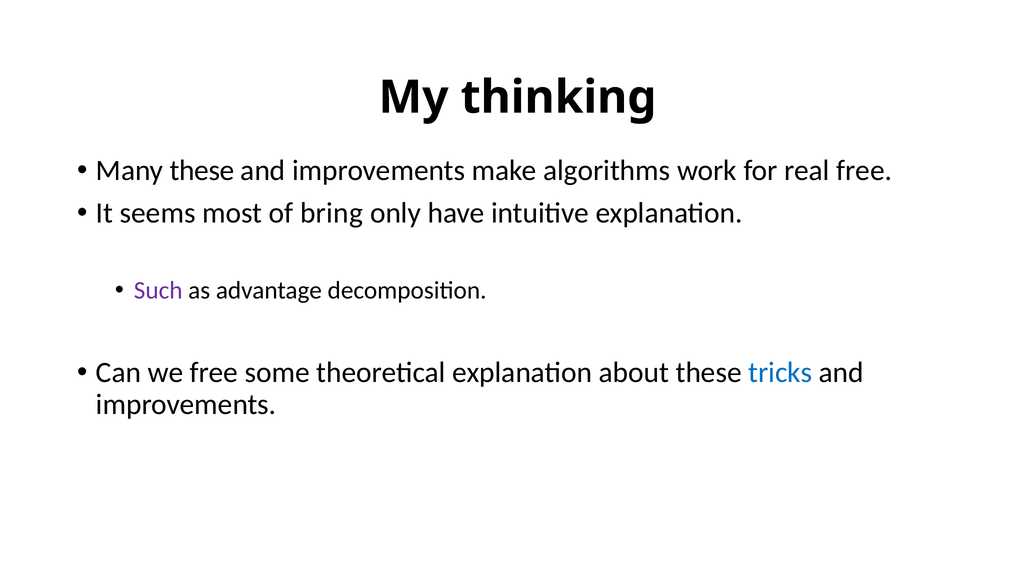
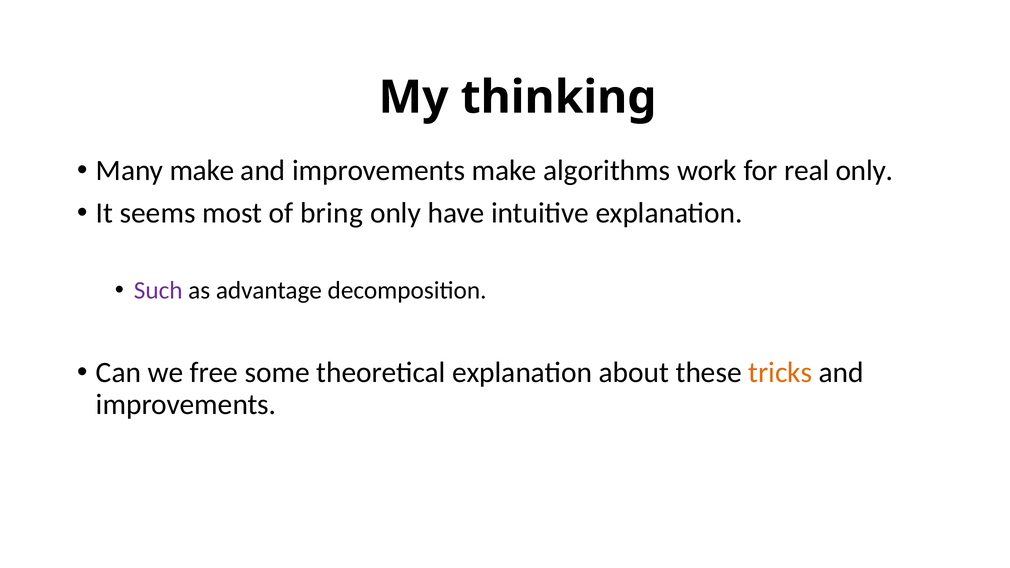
Many these: these -> make (202, 171)
real free: free -> only (864, 171)
tricks colour: blue -> orange (780, 373)
